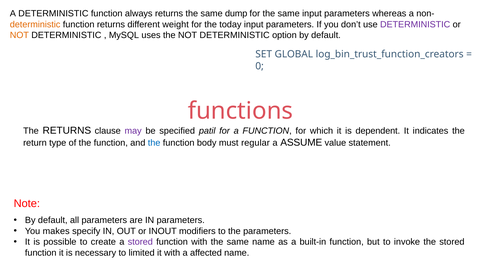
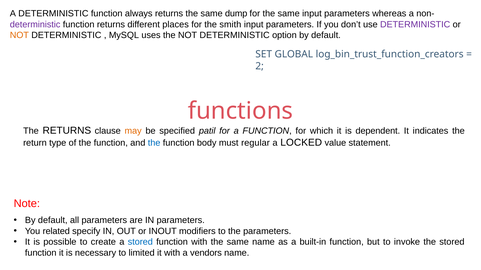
deterministic colour: orange -> purple (35, 24)
weight: weight -> places (176, 24)
today: today -> smith (230, 24)
0: 0 -> 2 (260, 66)
may colour: purple -> orange (133, 131)
ASSUME: ASSUME -> LOCKED (301, 143)
makes: makes -> related (56, 232)
stored colour: purple -> blue (140, 242)
affected: affected -> vendors (206, 253)
